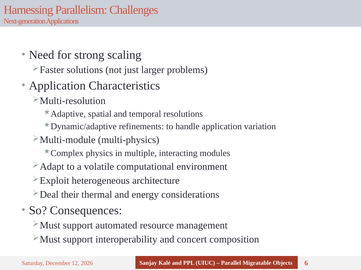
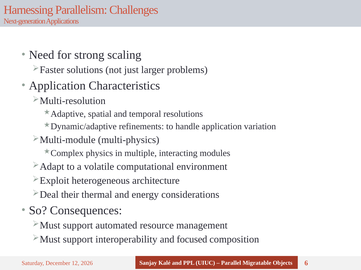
concert: concert -> focused (192, 240)
